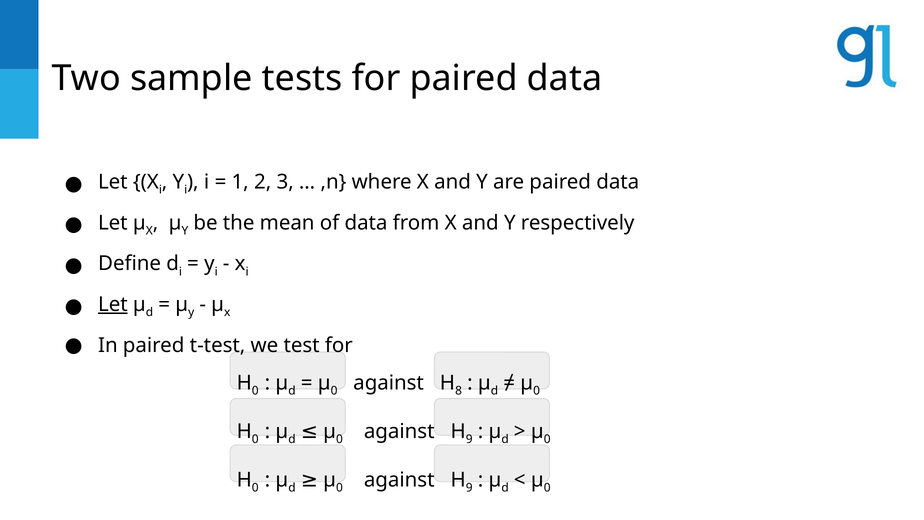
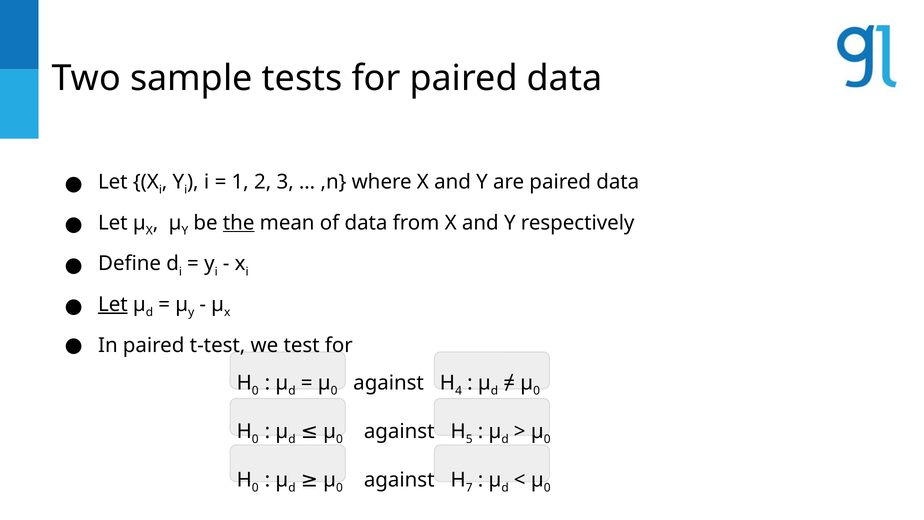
the underline: none -> present (239, 223)
8: 8 -> 4 (459, 391)
9: 9 -> 5 (469, 439)
9: 9 -> 7 (469, 488)
